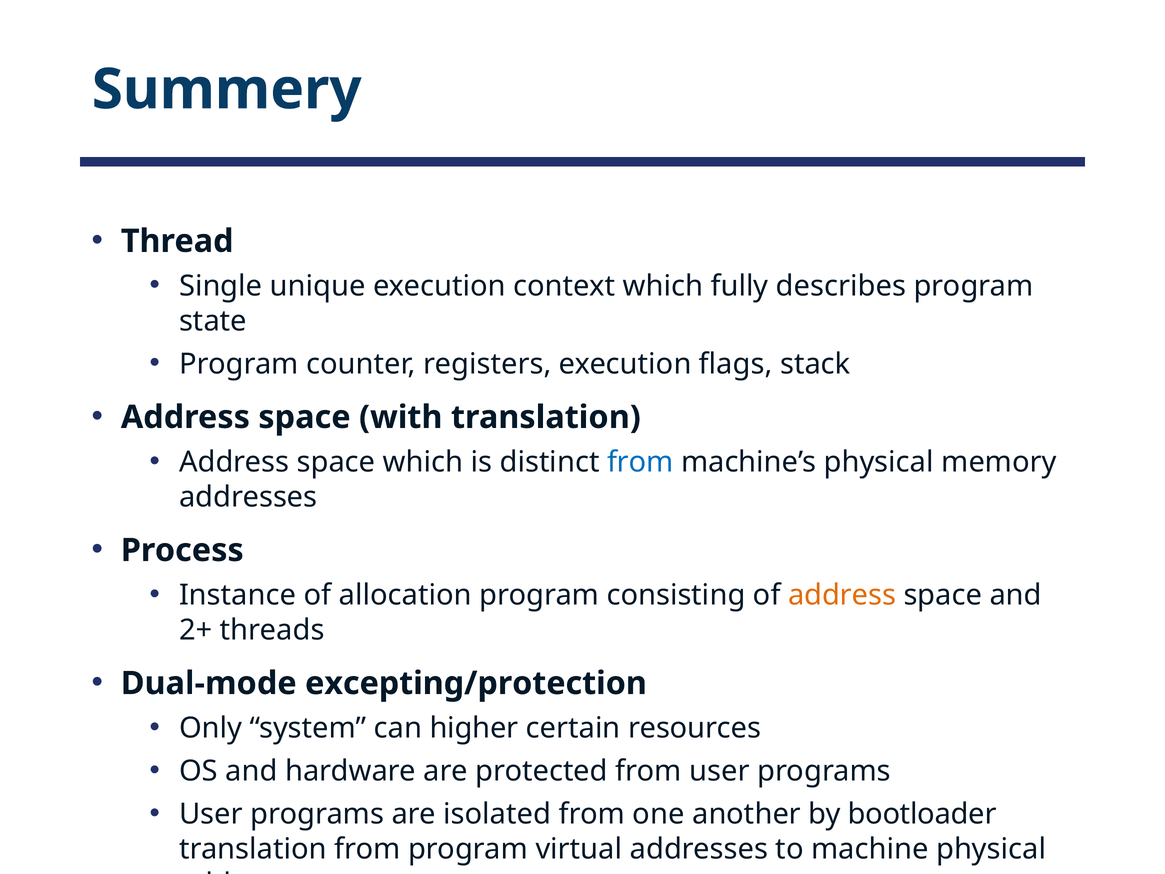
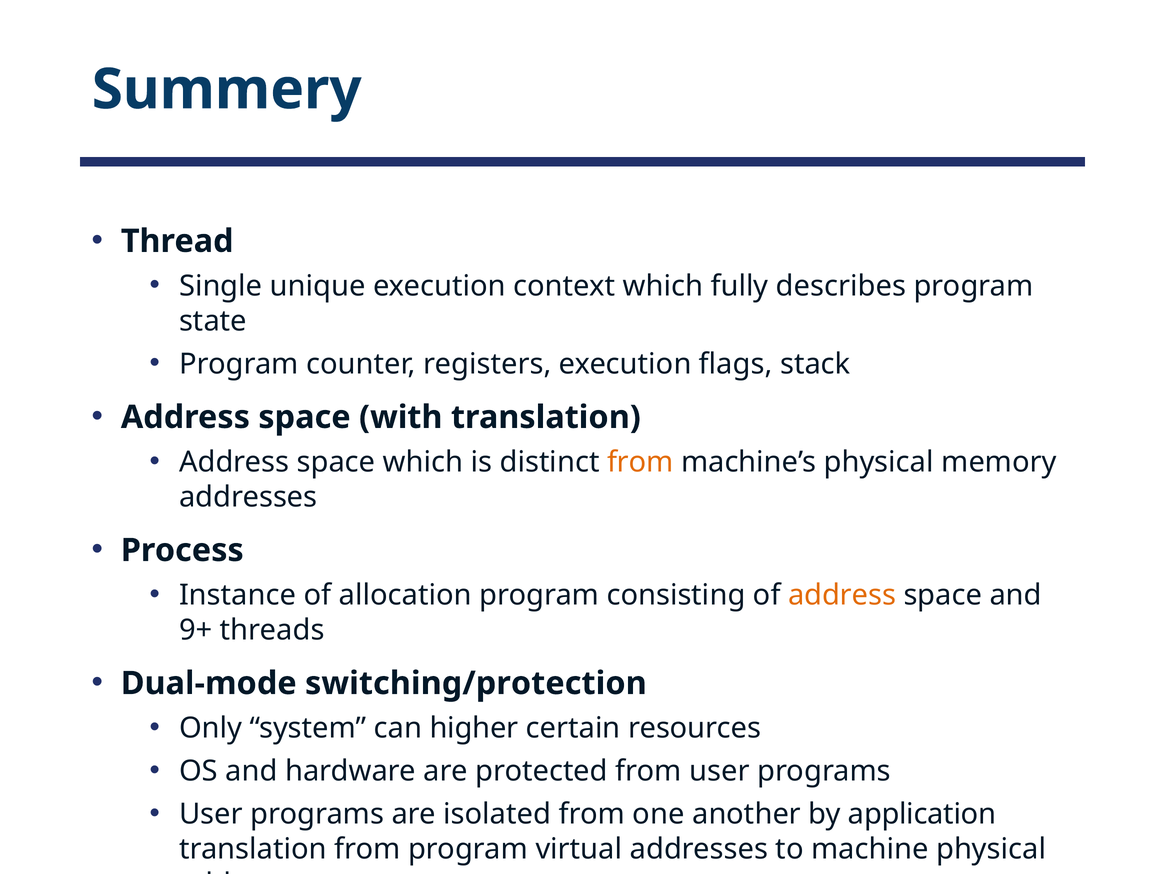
from colour: blue -> orange (640, 462)
2+: 2+ -> 9+ (196, 630)
excepting/protection: excepting/protection -> switching/protection (476, 683)
bootloader: bootloader -> application (922, 814)
